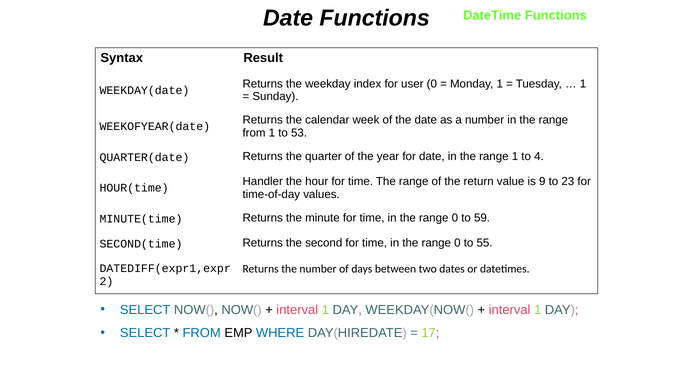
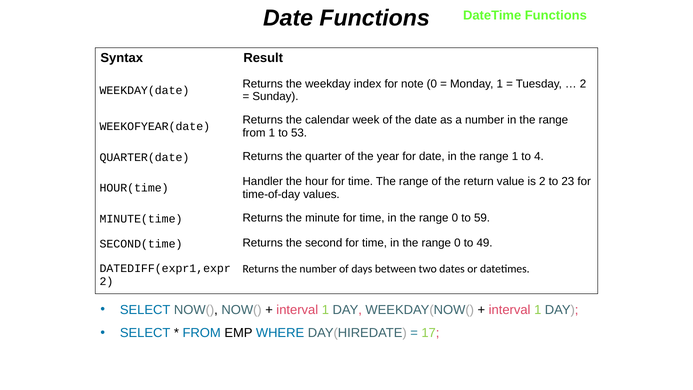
user: user -> note (412, 84)
1: 1 -> 2 (583, 84)
is 9: 9 -> 2 (542, 182)
55: 55 -> 49 (485, 243)
